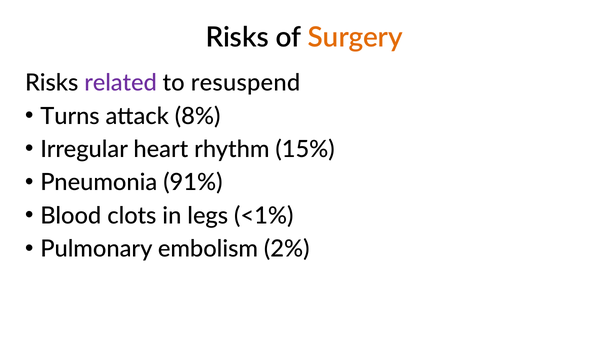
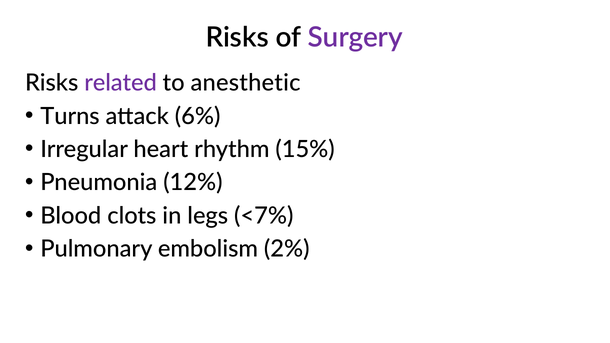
Surgery colour: orange -> purple (355, 38)
resuspend: resuspend -> anesthetic (246, 83)
8%: 8% -> 6% (198, 116)
91%: 91% -> 12% (193, 183)
<1%: <1% -> <7% (264, 216)
